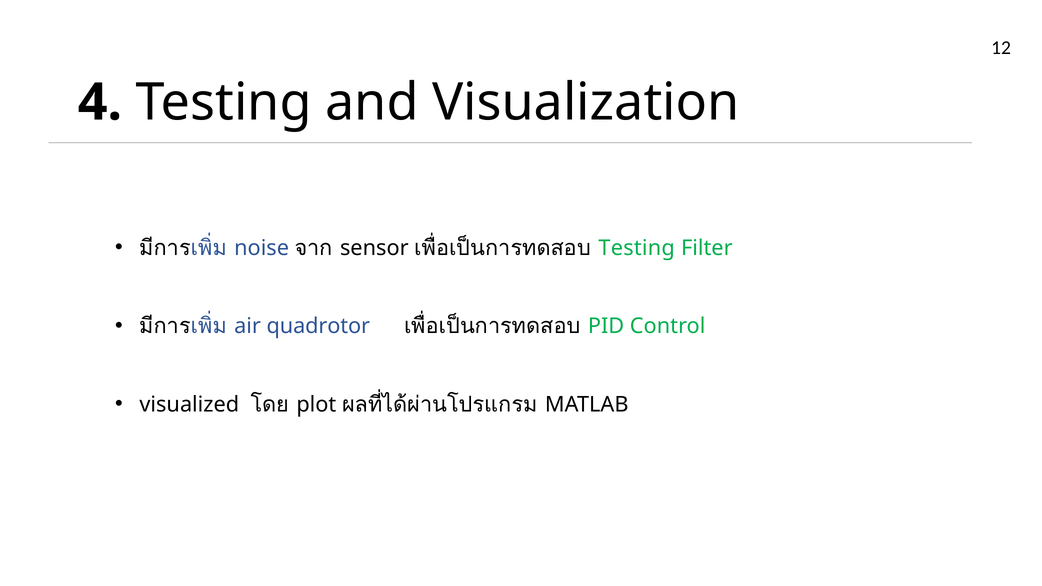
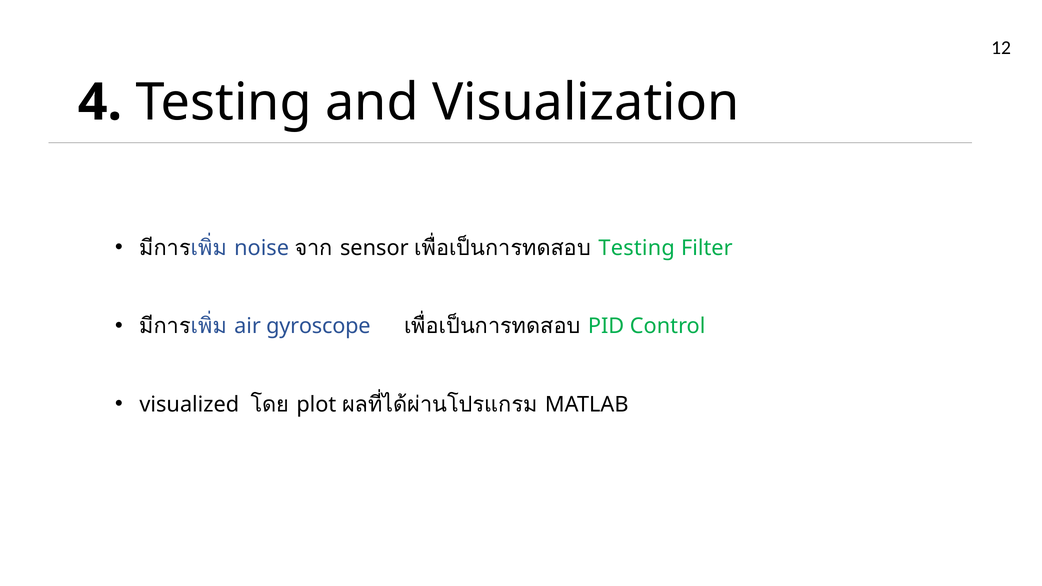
quadrotor: quadrotor -> gyroscope (318, 326)
